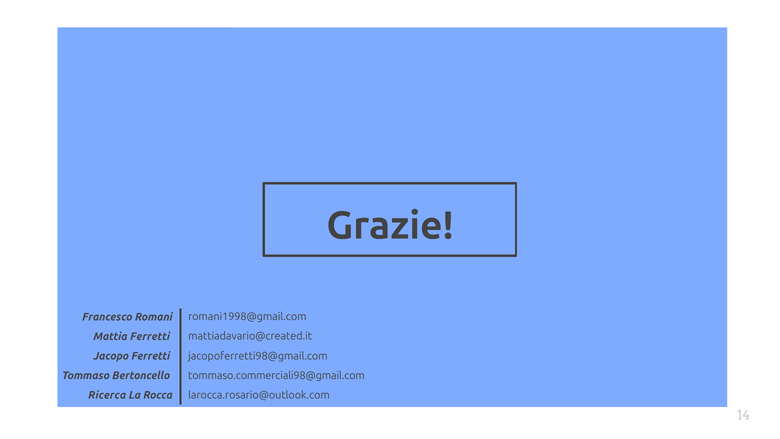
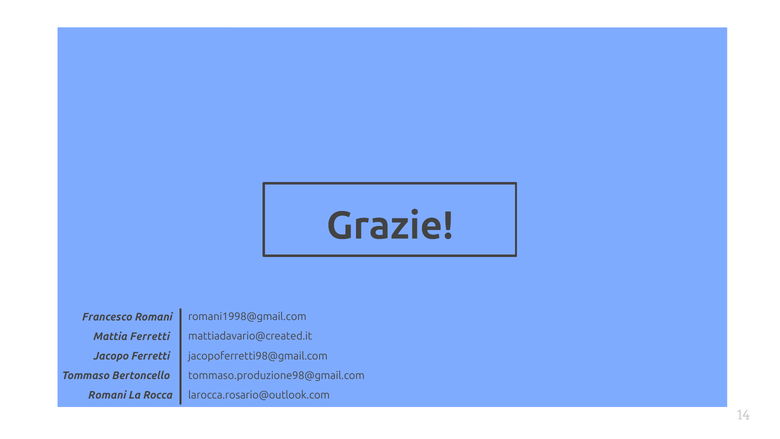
tommaso.commerciali98@gmail.com: tommaso.commerciali98@gmail.com -> tommaso.produzione98@gmail.com (276, 375)
Ricerca: Ricerca -> Romani (107, 395)
